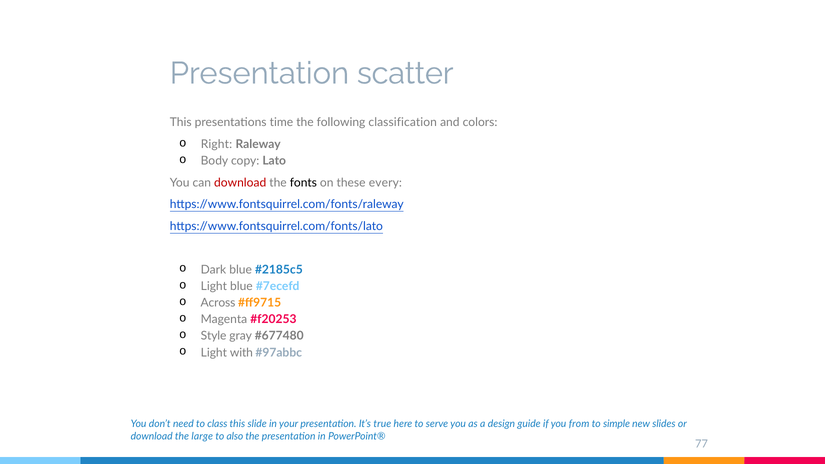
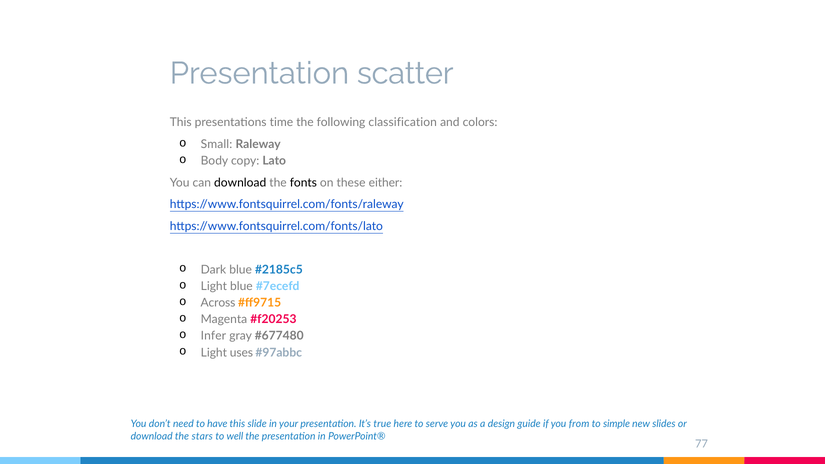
Right: Right -> Small (216, 144)
download colour: red -> black (240, 183)
every: every -> either (386, 183)
Style: Style -> Infer (213, 336)
with: with -> uses (241, 353)
class: class -> have (217, 424)
large: large -> stars (202, 436)
also: also -> well (235, 436)
